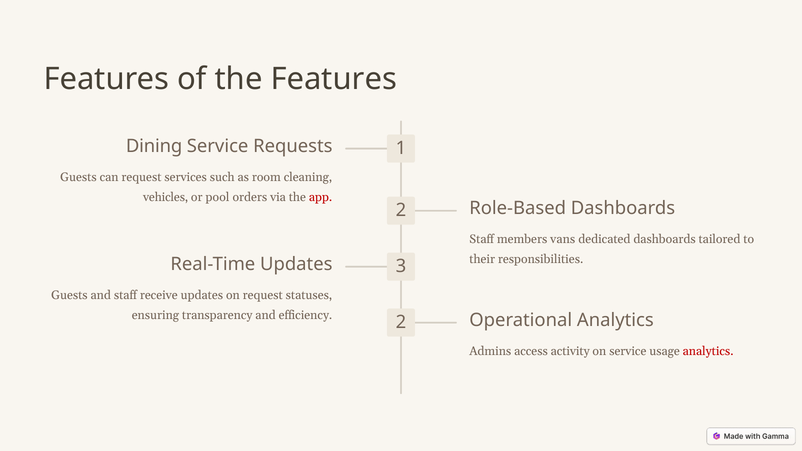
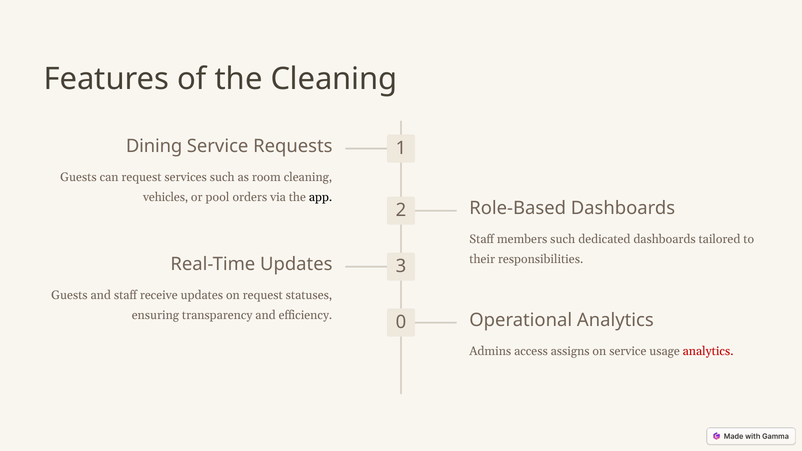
the Features: Features -> Cleaning (334, 79)
app colour: red -> black (321, 197)
members vans: vans -> such (563, 239)
efficiency 2: 2 -> 0 (401, 322)
activity: activity -> assigns (570, 351)
